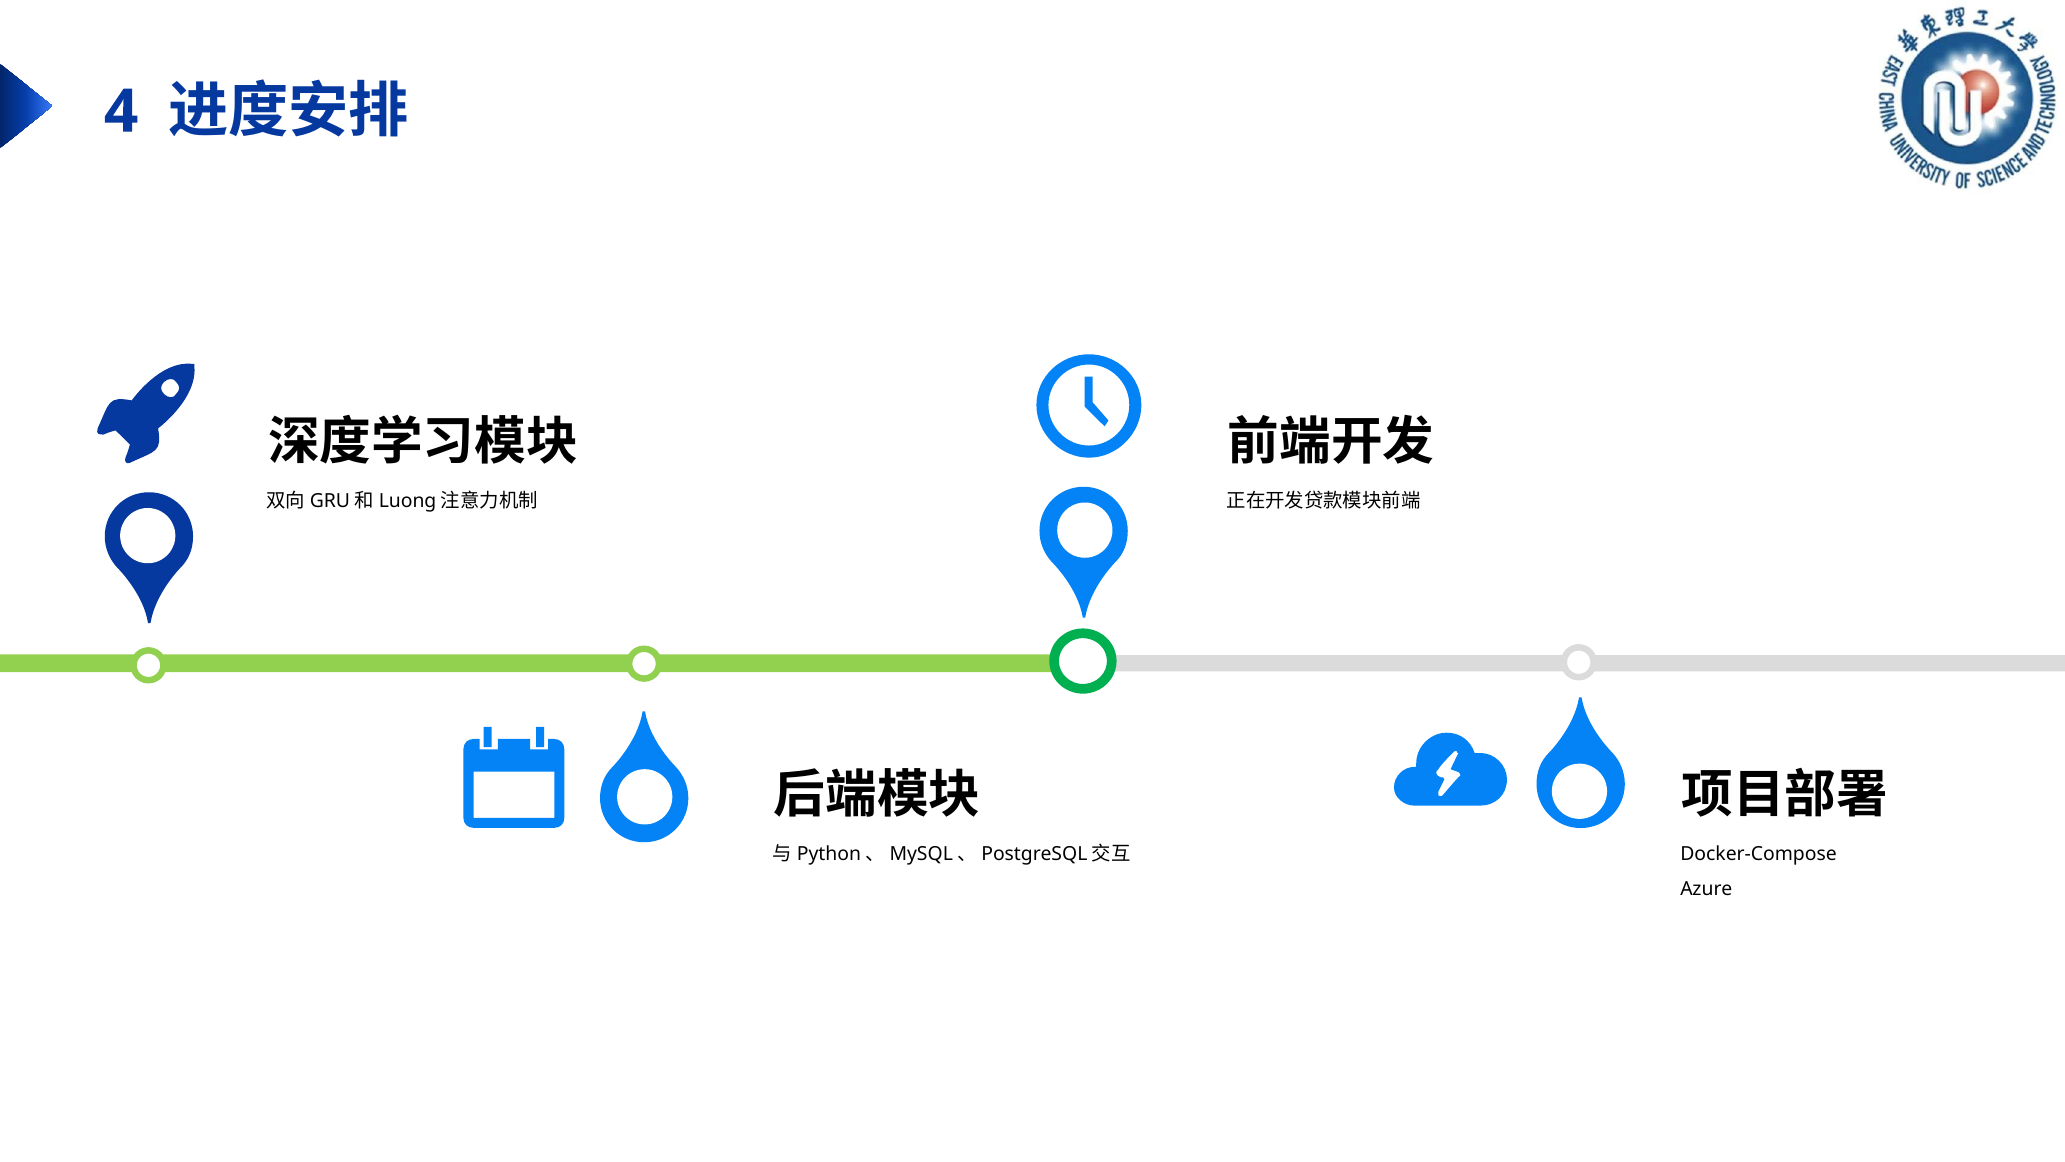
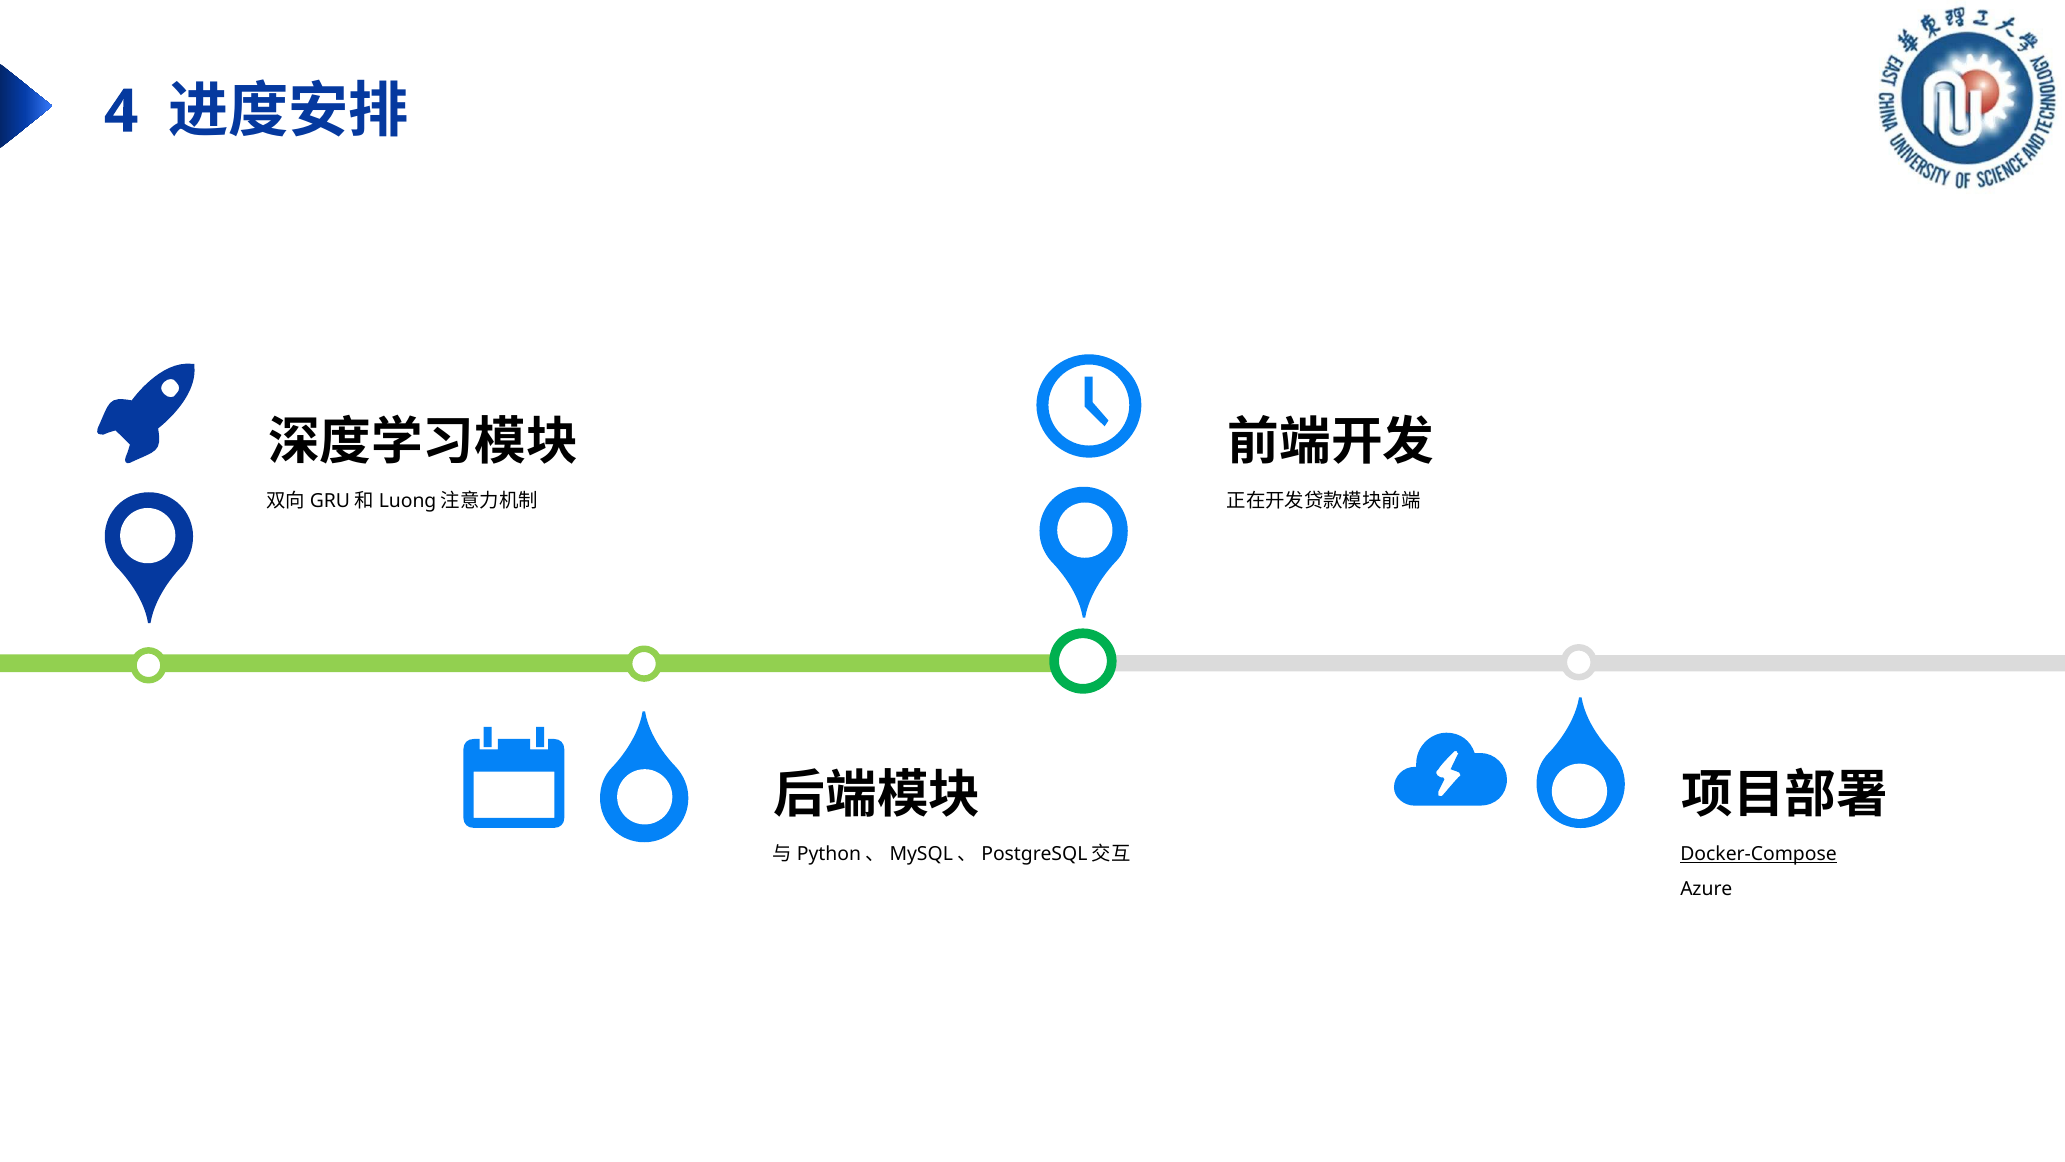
Docker-Compose underline: none -> present (1759, 854)
